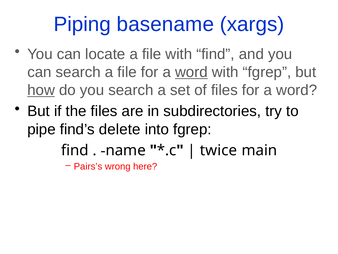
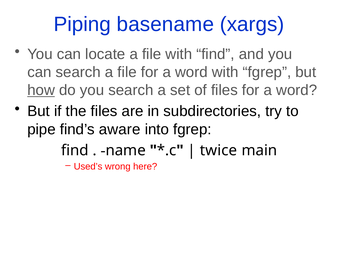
word underline: present -> none (191, 72)
delete: delete -> aware (120, 129)
Pairs’s: Pairs’s -> Used’s (88, 166)
